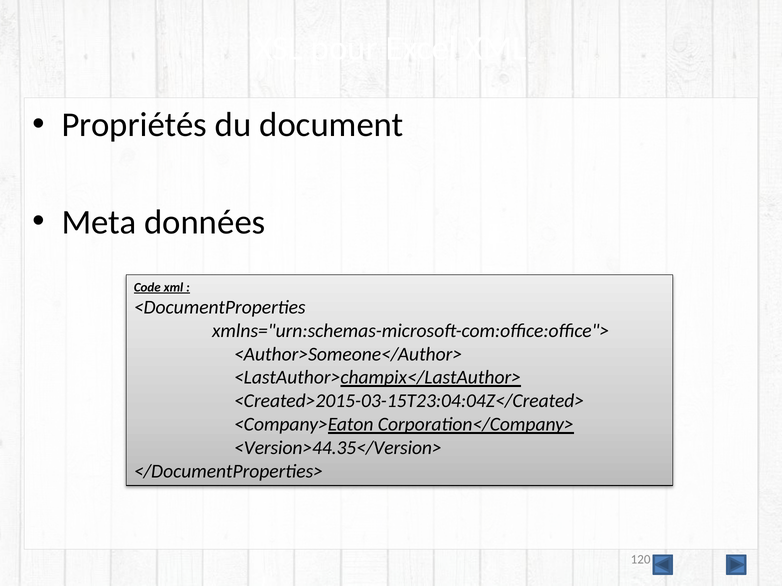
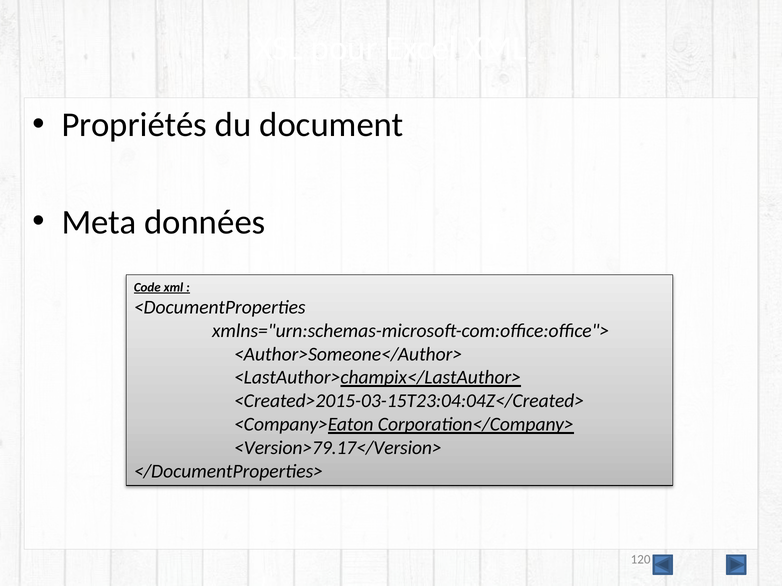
<Version>44.35</Version>: <Version>44.35</Version> -> <Version>79.17</Version> (338, 448)
